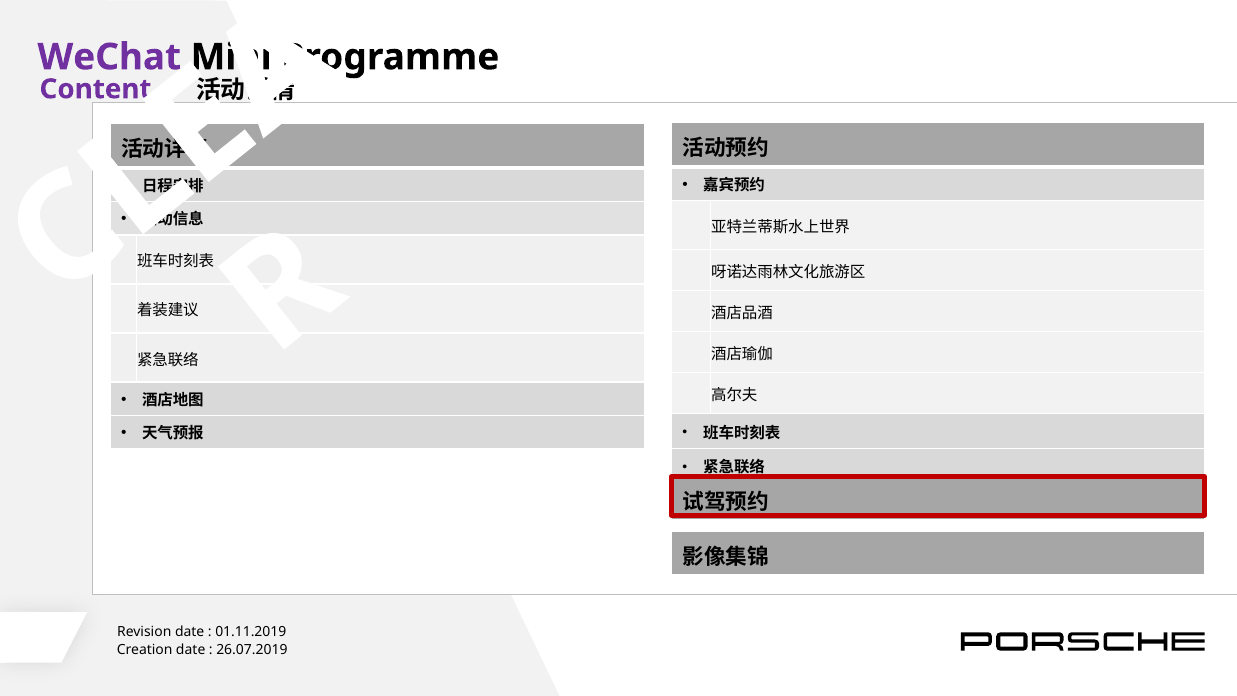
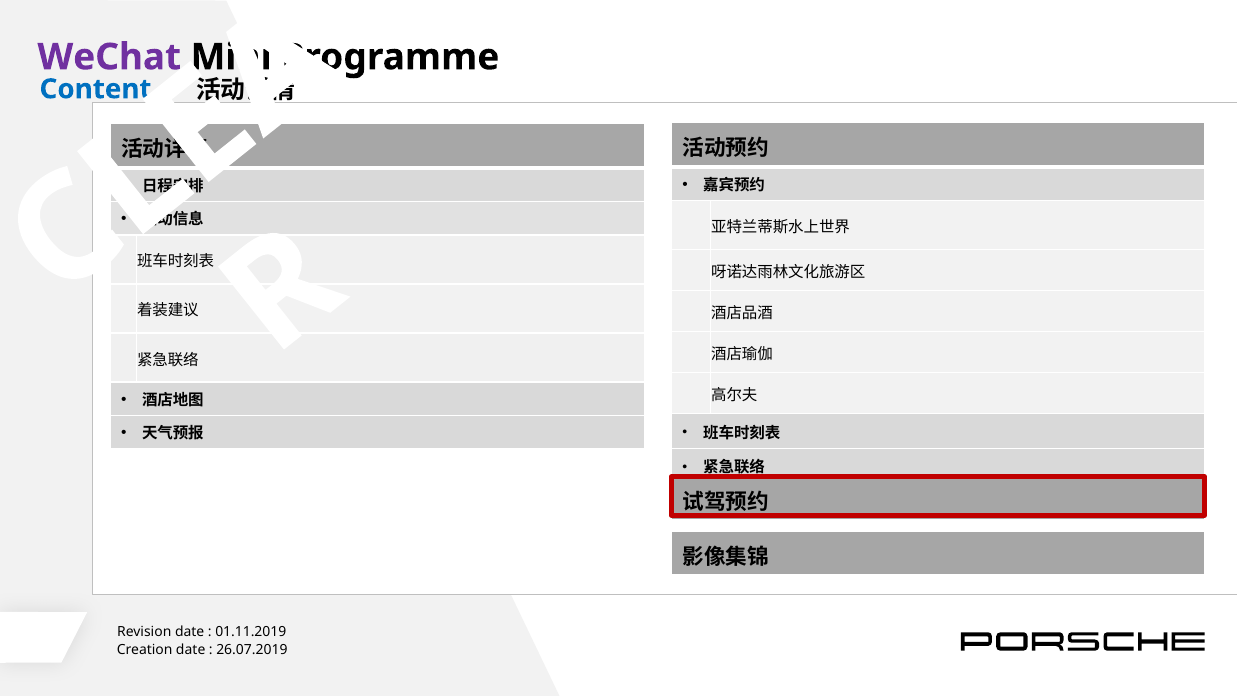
Content colour: purple -> blue (96, 89)
